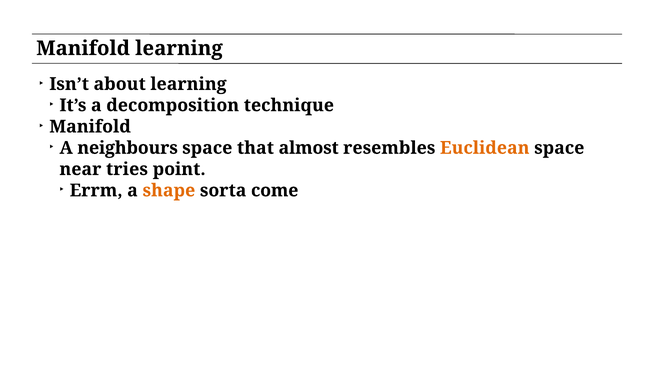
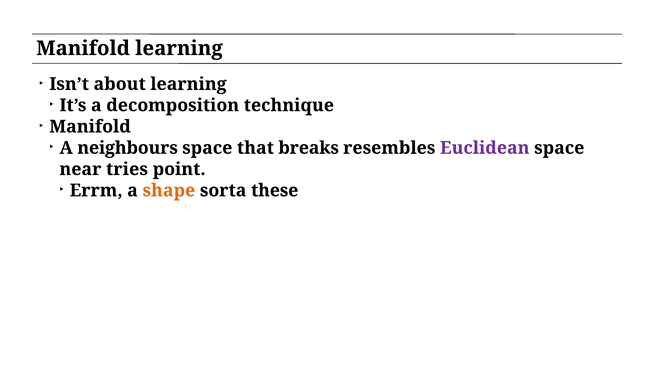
almost: almost -> breaks (309, 148)
Euclidean colour: orange -> purple (485, 148)
come: come -> these (275, 191)
